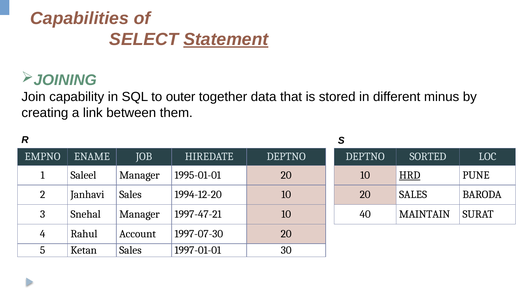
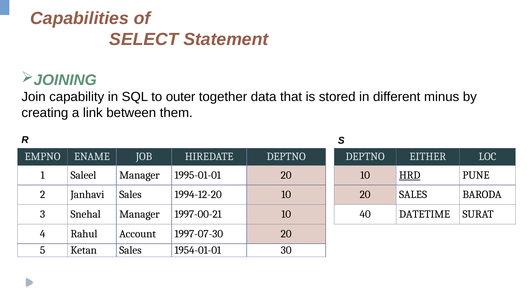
Statement underline: present -> none (226, 40)
SORTED: SORTED -> EITHER (428, 157)
1997-47-21: 1997-47-21 -> 1997-00-21 (198, 215)
MAINTAIN: MAINTAIN -> DATETIME (425, 215)
1997-01-01: 1997-01-01 -> 1954-01-01 (198, 251)
